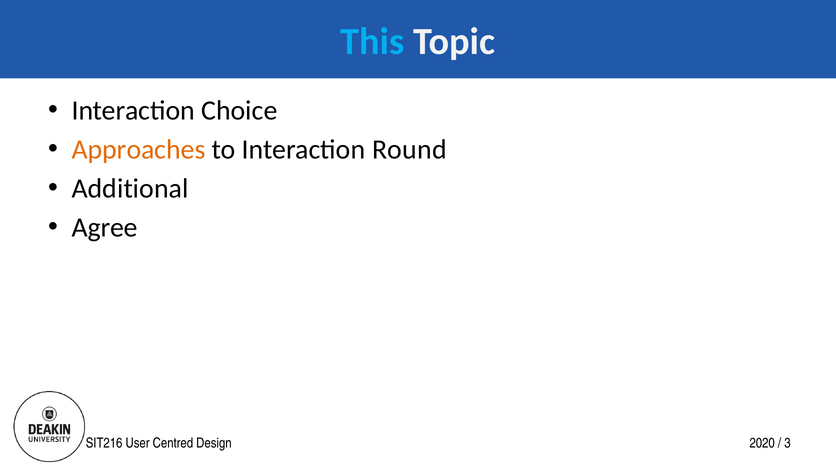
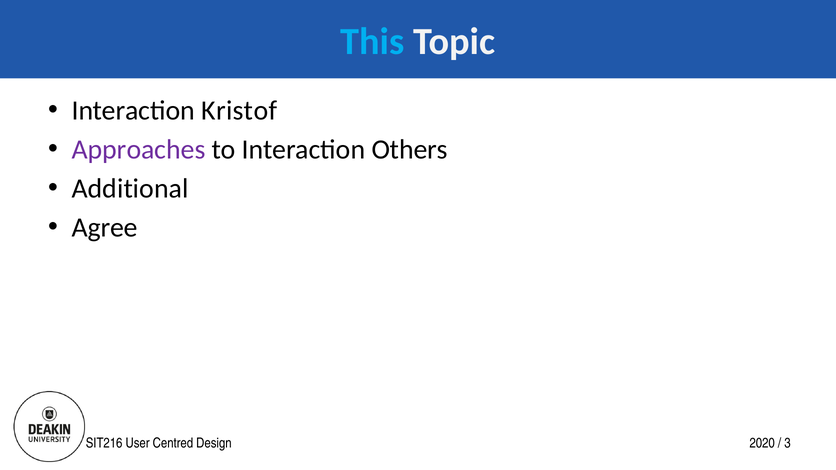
Choice: Choice -> Kristof (239, 111)
Approaches colour: orange -> purple (139, 150)
Round: Round -> Others (410, 150)
